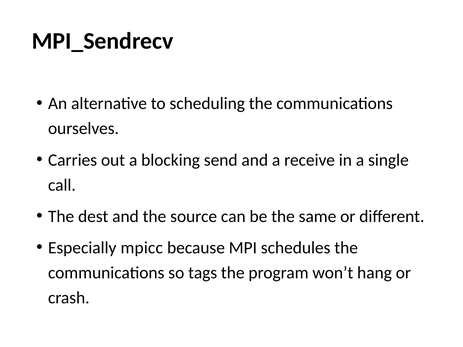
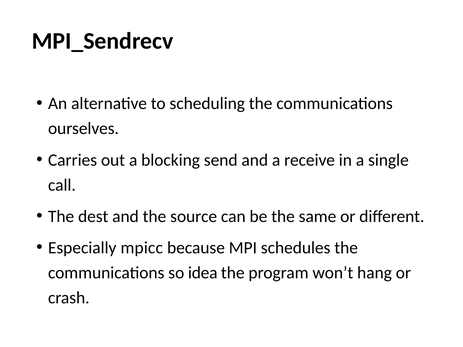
tags: tags -> idea (203, 273)
